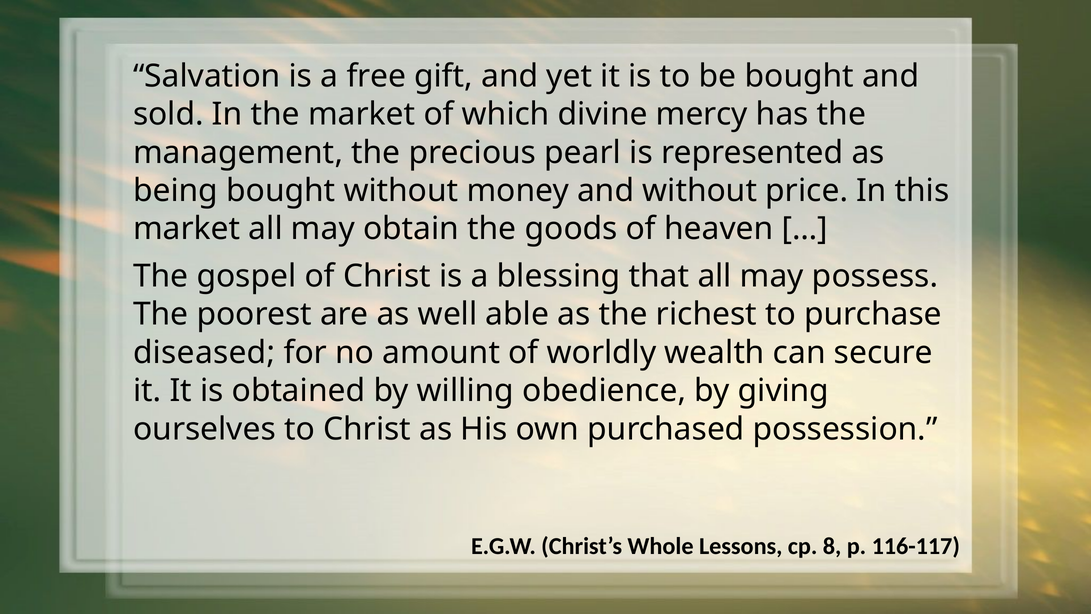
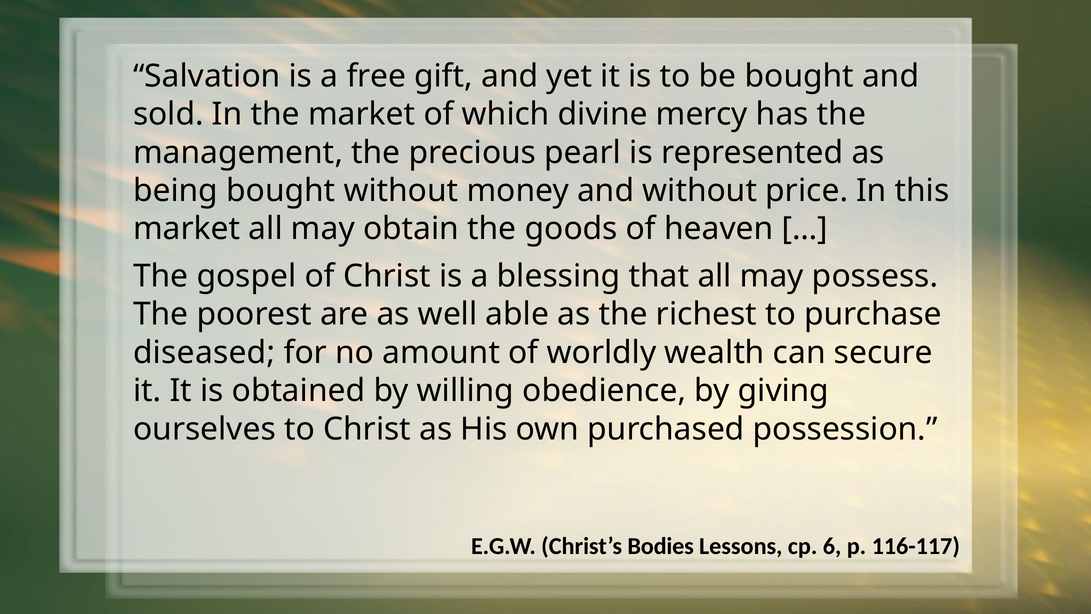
Whole: Whole -> Bodies (661, 546)
8: 8 -> 6 (832, 546)
